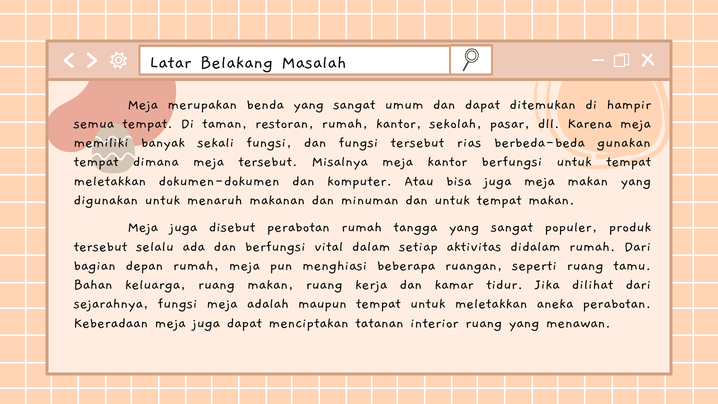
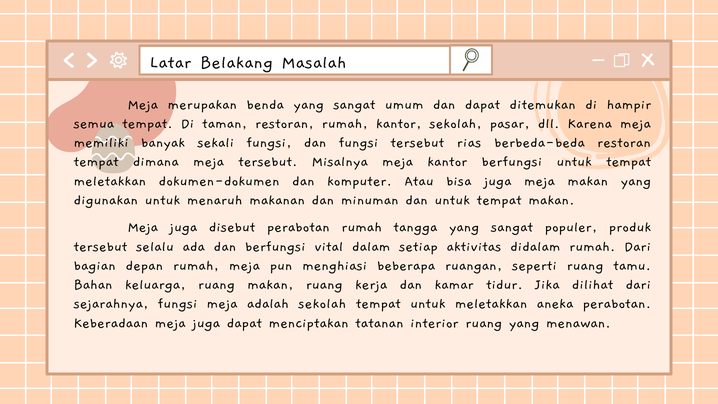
berbeda-beda gunakan: gunakan -> restoran (624, 142)
adalah maupun: maupun -> sekolah (322, 303)
